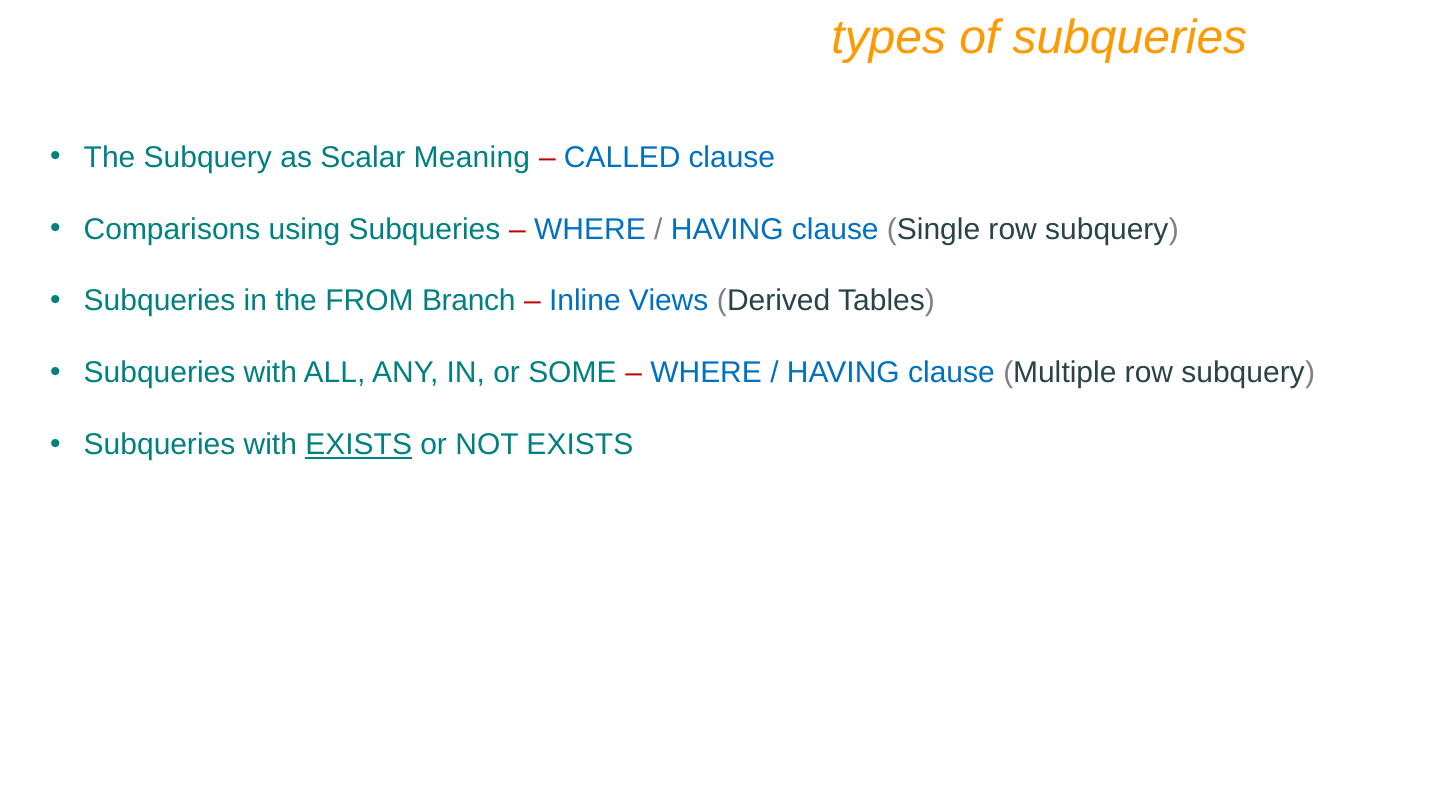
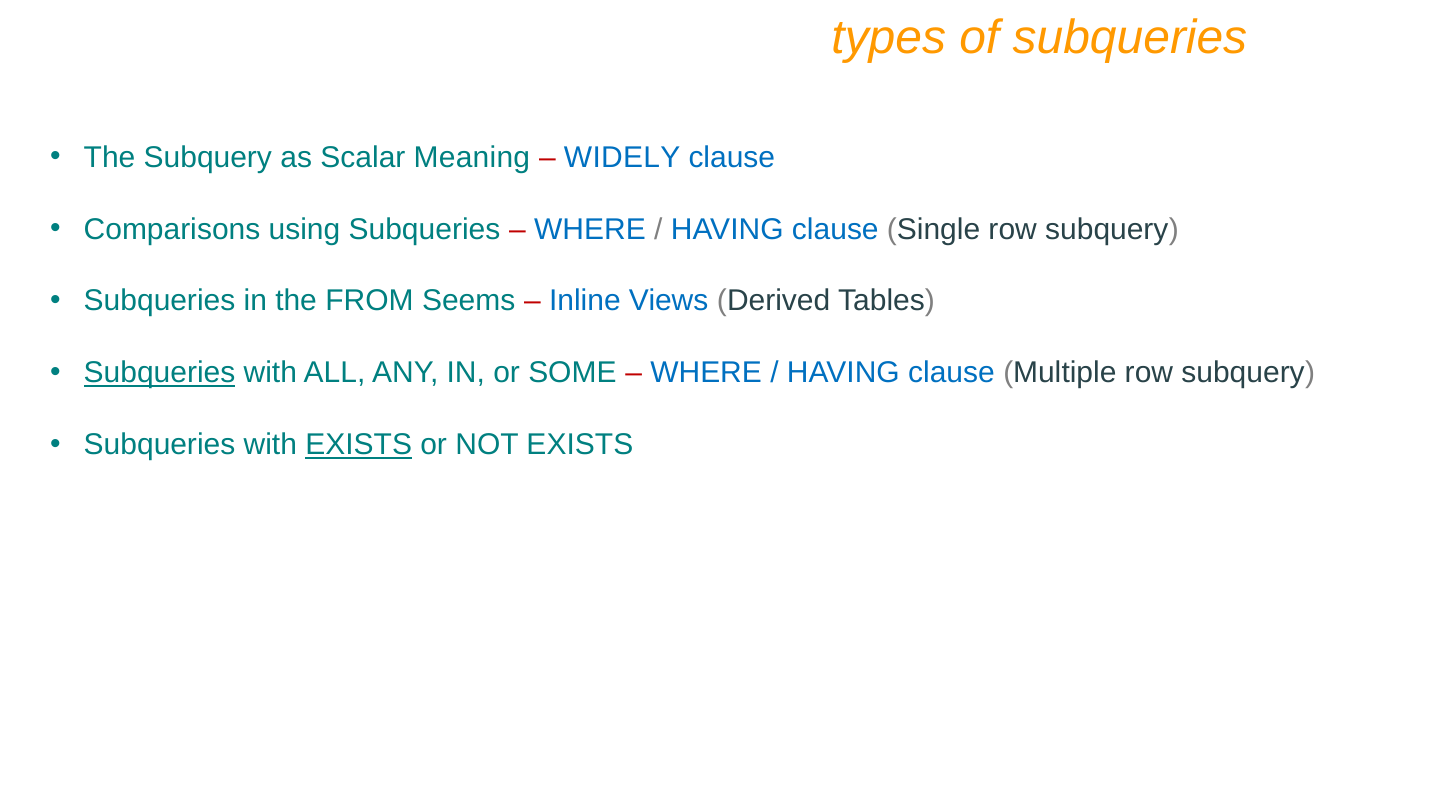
CALLED: CALLED -> WIDELY (622, 157)
Branch: Branch -> Seems (469, 301)
Subqueries underline: none -> present (160, 373)
